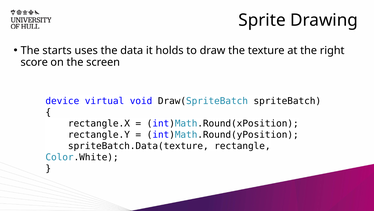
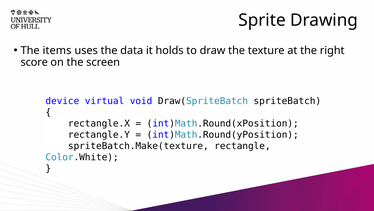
starts: starts -> items (57, 50)
spriteBatch.Data(texture: spriteBatch.Data(texture -> spriteBatch.Make(texture (138, 146)
